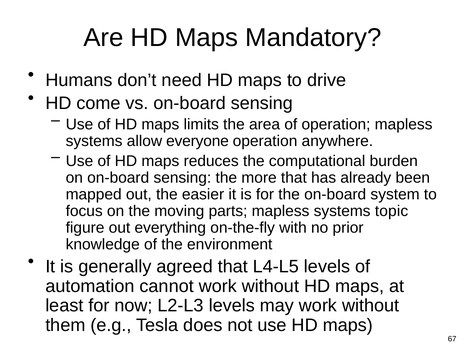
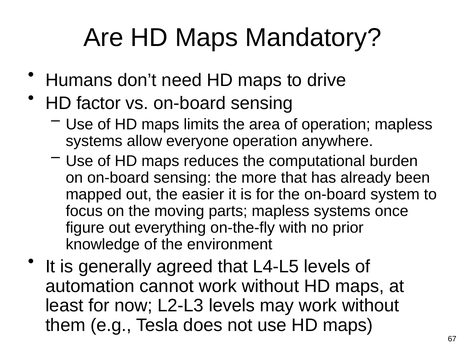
come: come -> factor (99, 104)
topic: topic -> once (392, 212)
